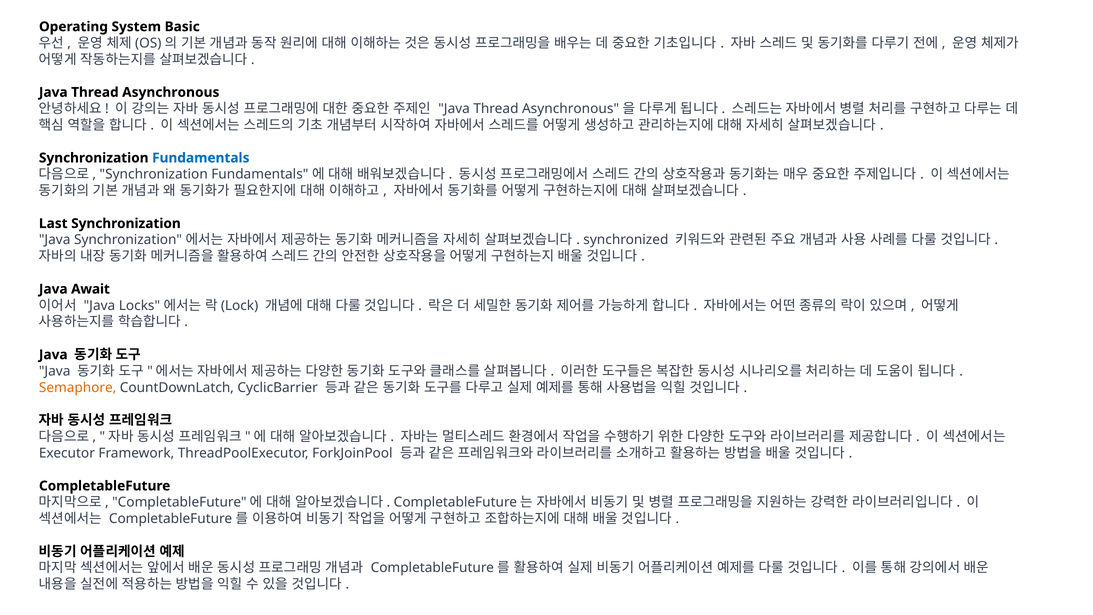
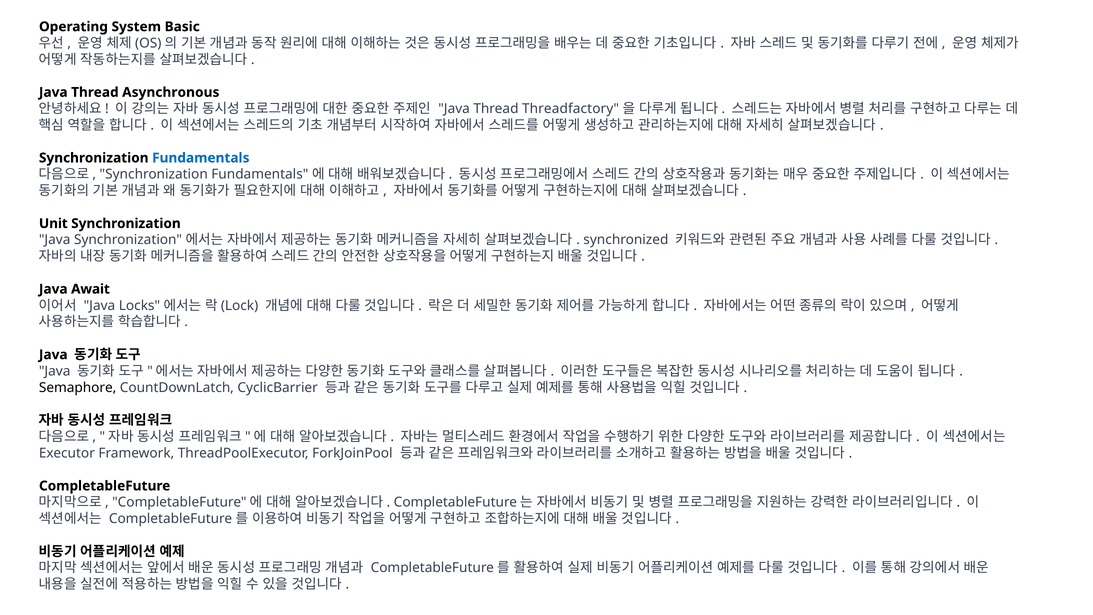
Asynchronous: Asynchronous -> Threadfactory (570, 109)
Last: Last -> Unit (53, 223)
Semaphore colour: orange -> black (78, 387)
